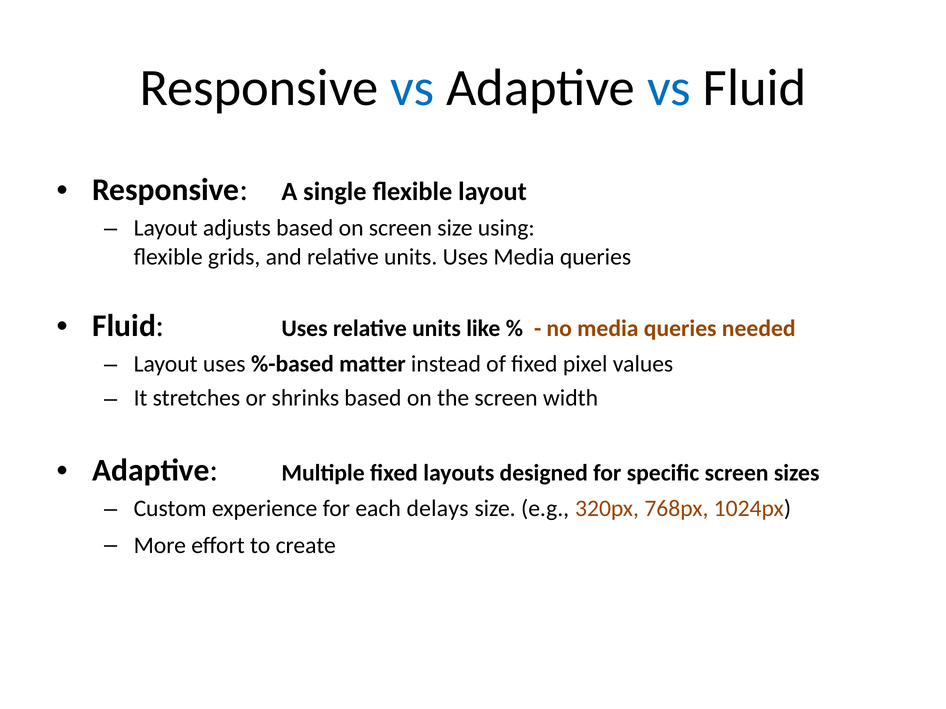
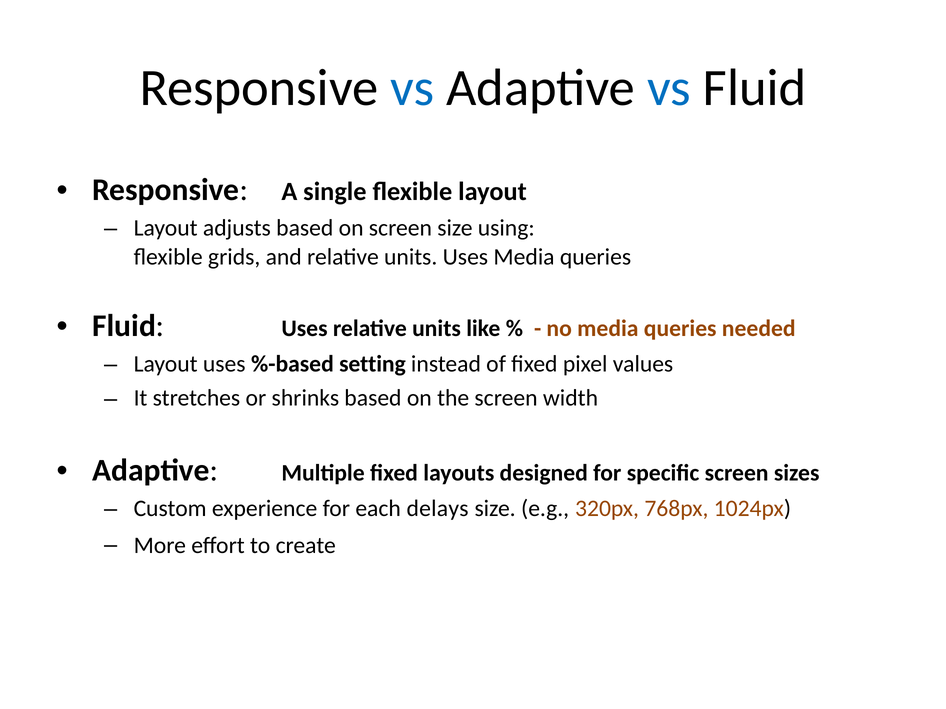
matter: matter -> setting (372, 364)
